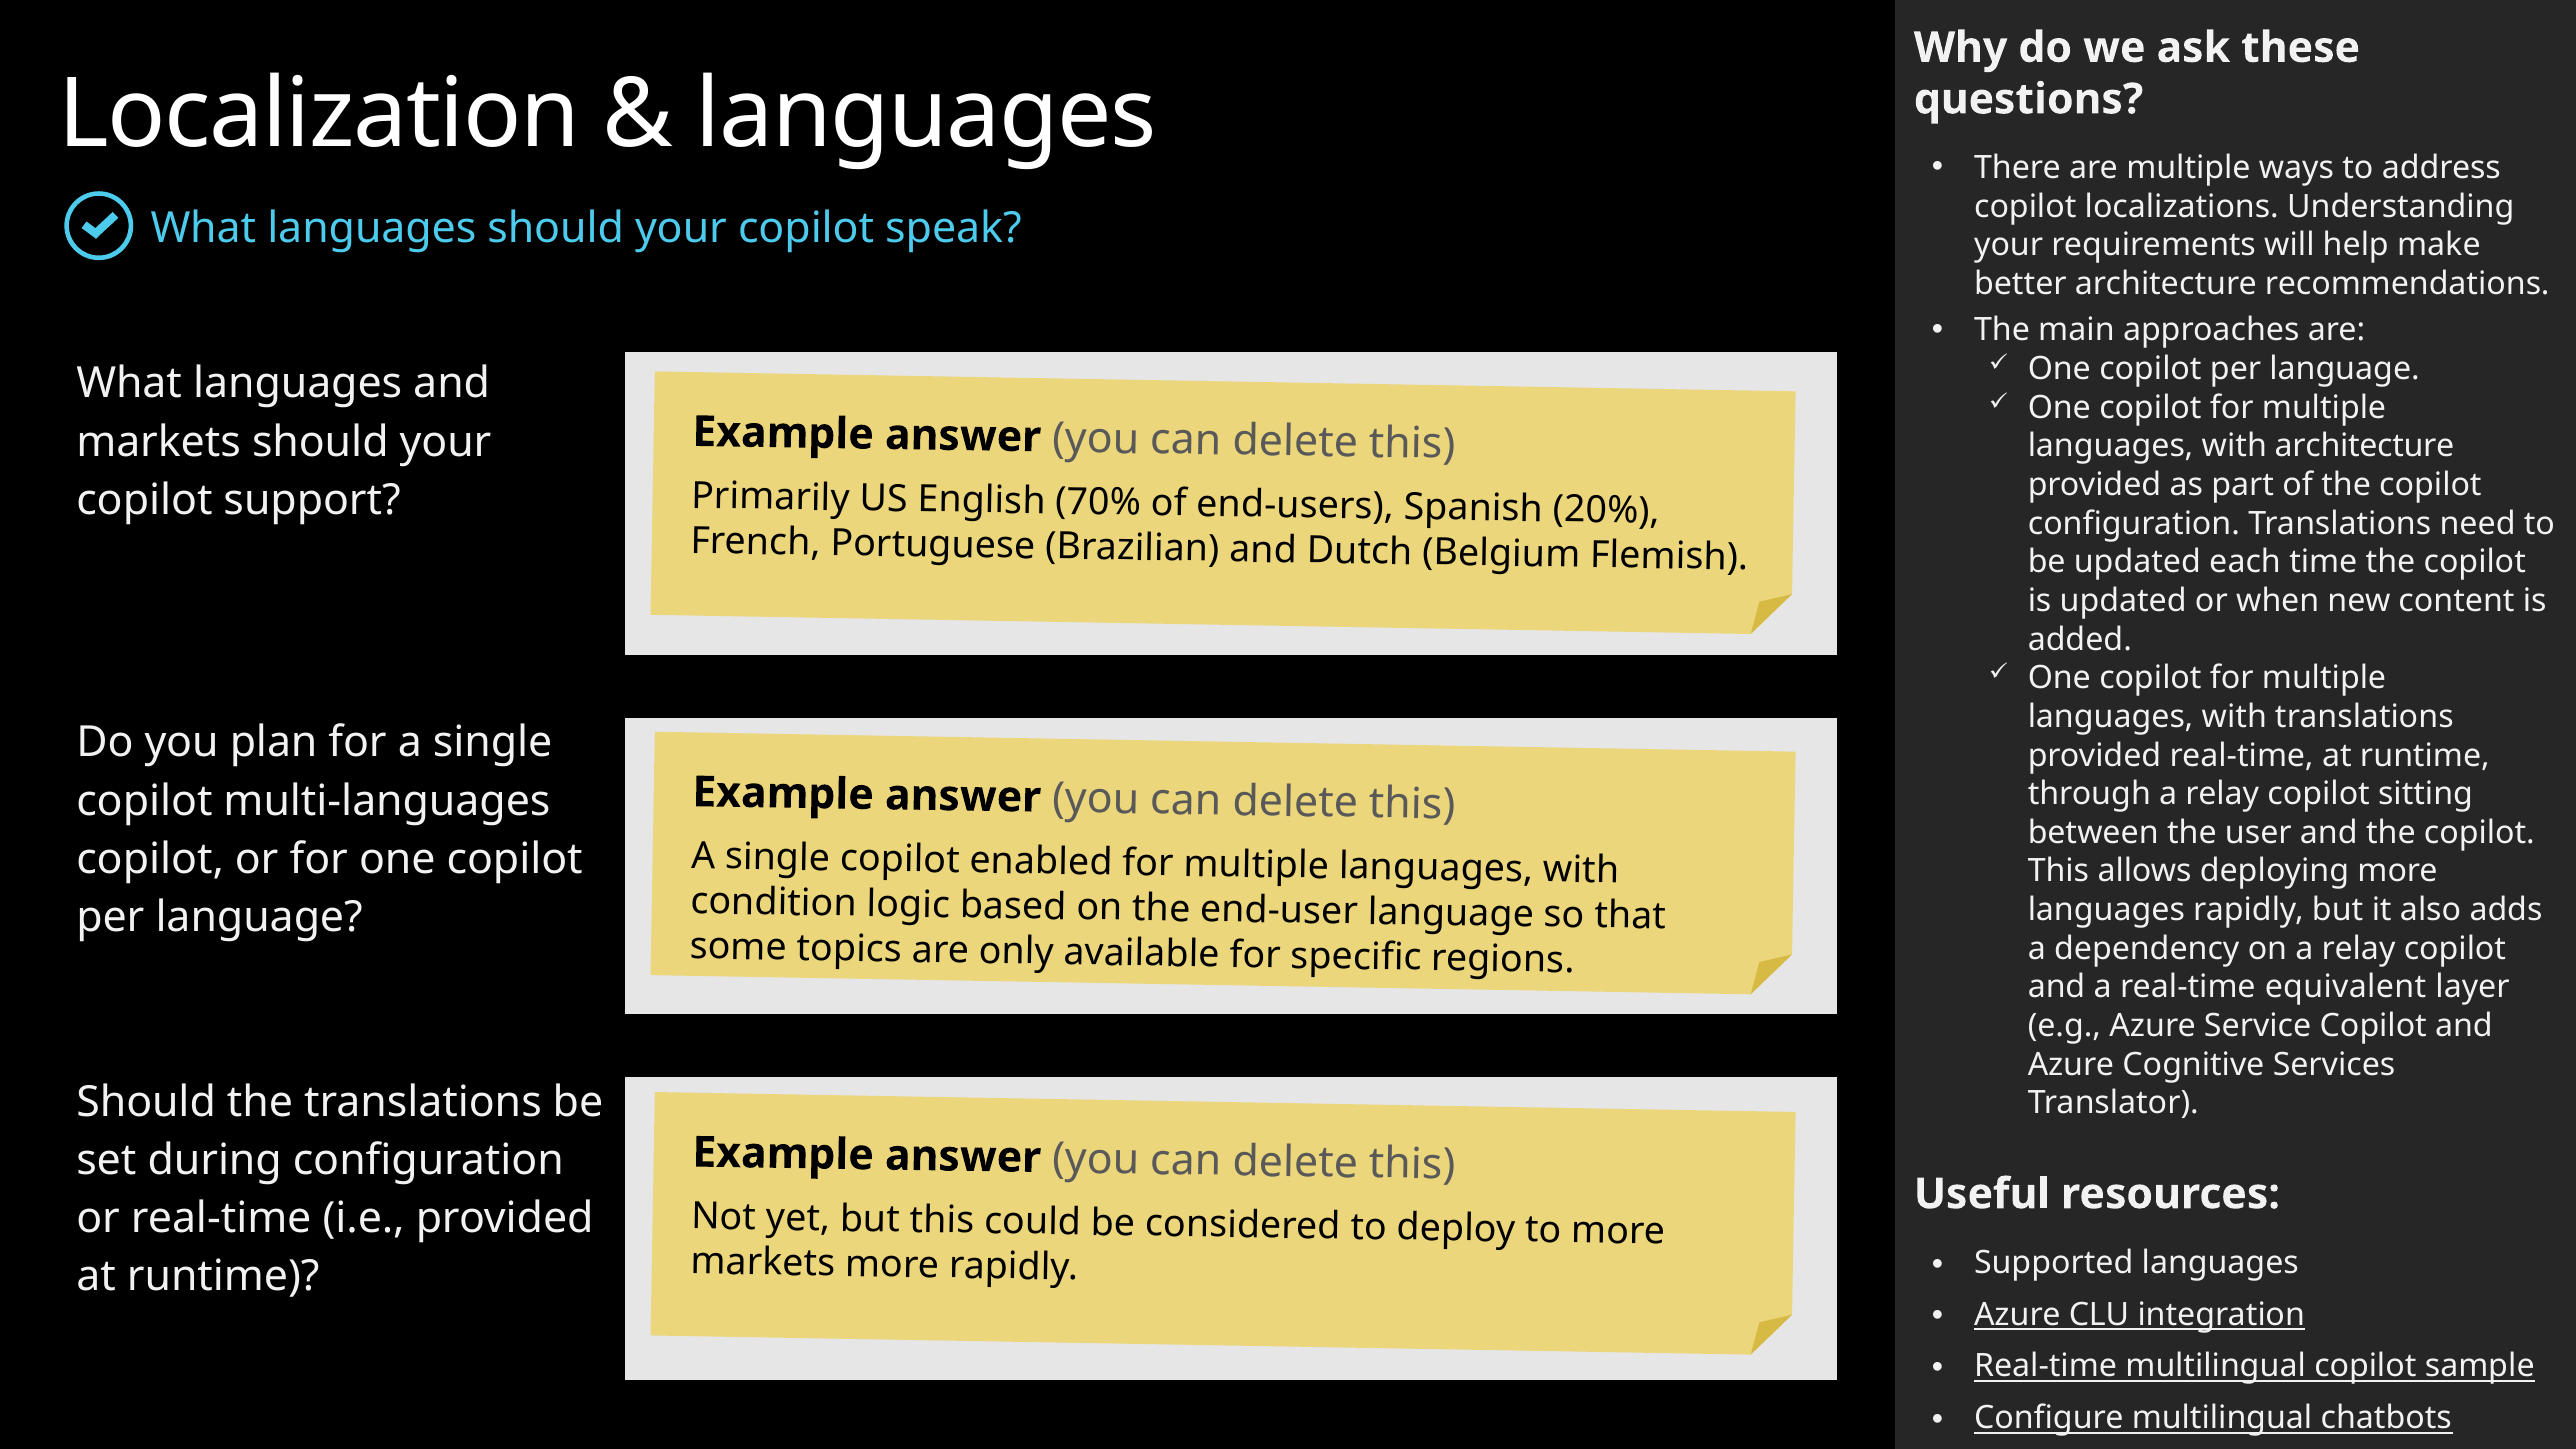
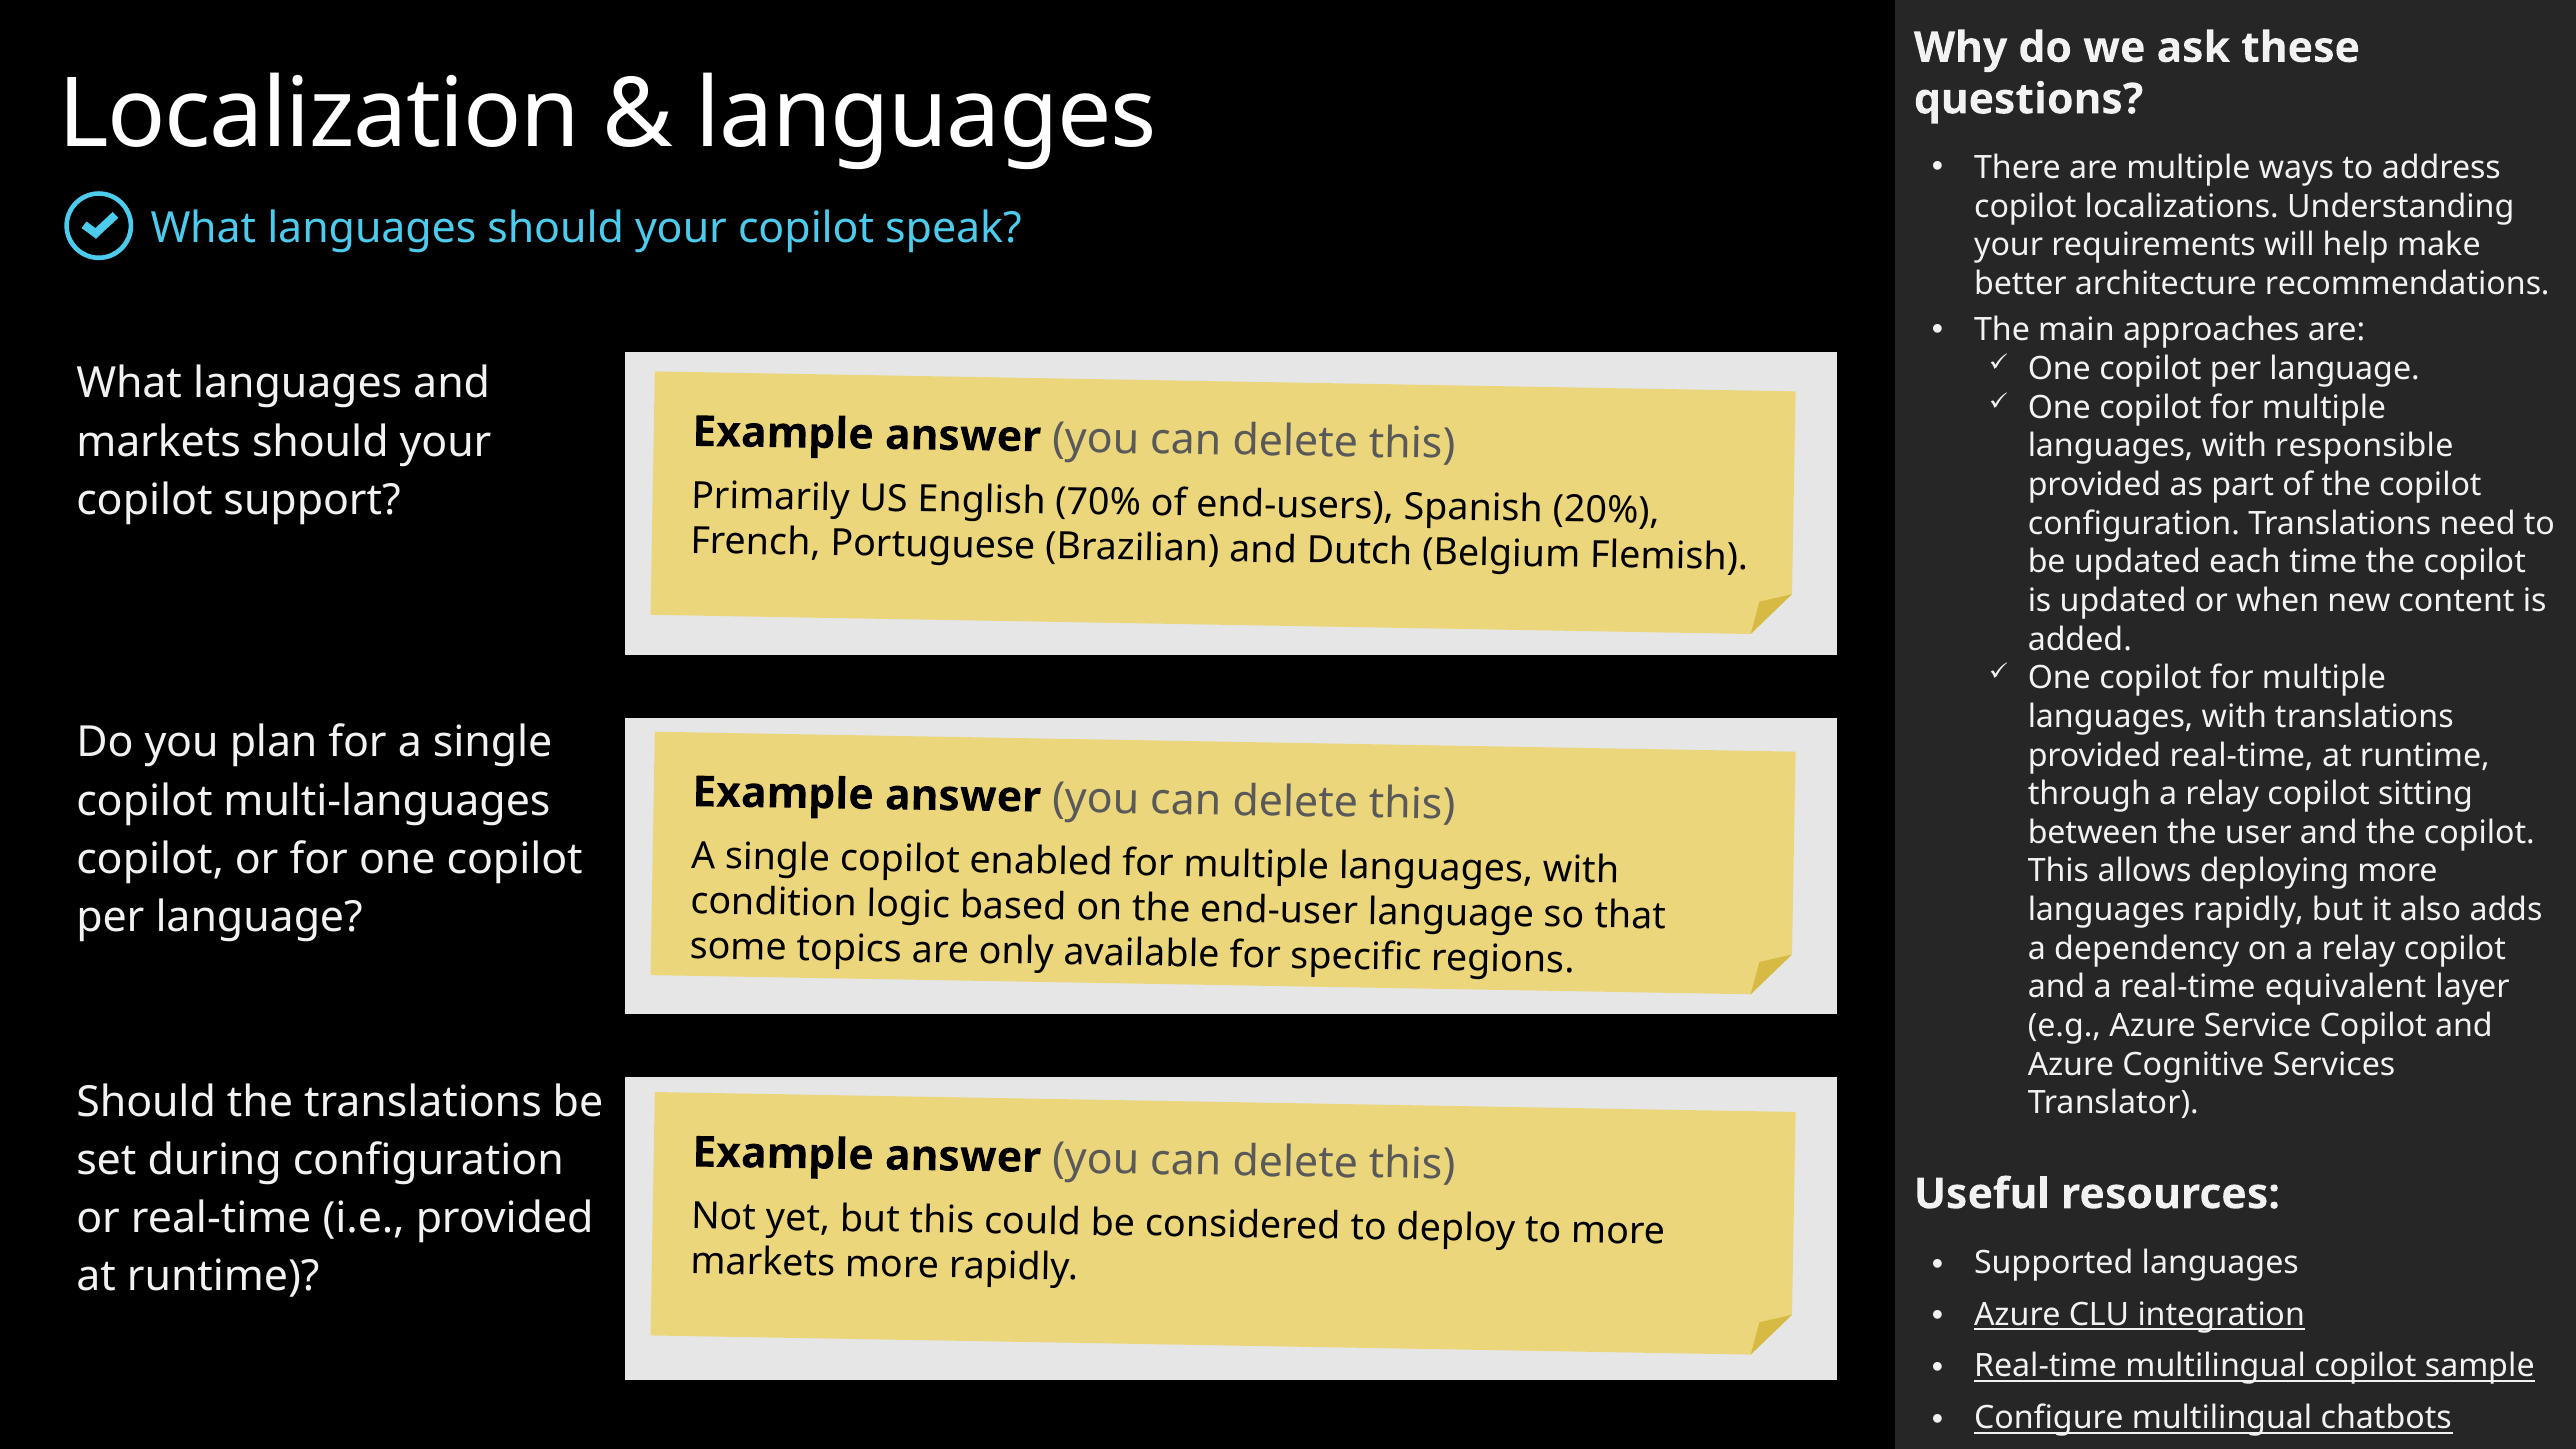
with architecture: architecture -> responsible (2364, 446)
